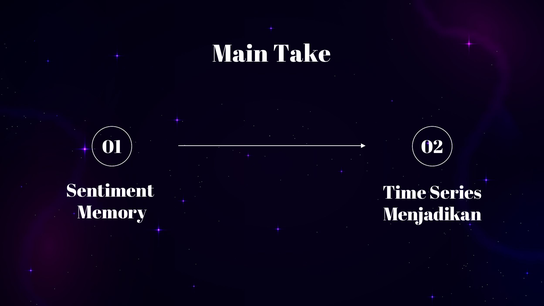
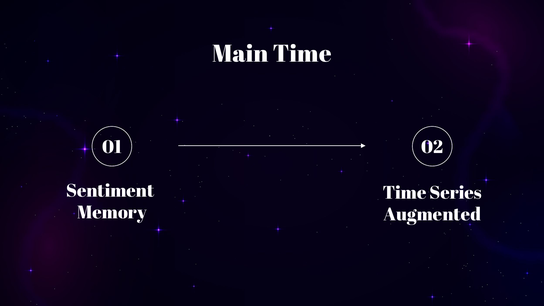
Main Take: Take -> Time (302, 54)
Menjadikan: Menjadikan -> Augmented (432, 215)
